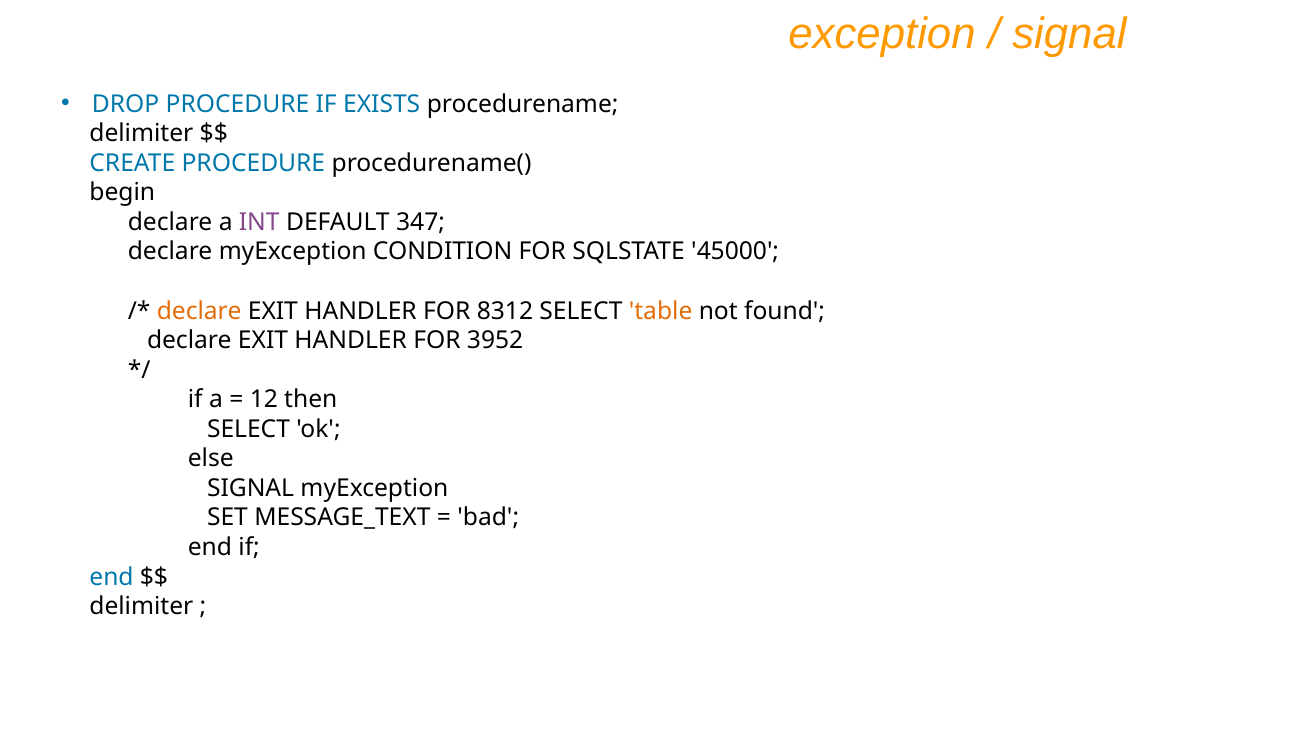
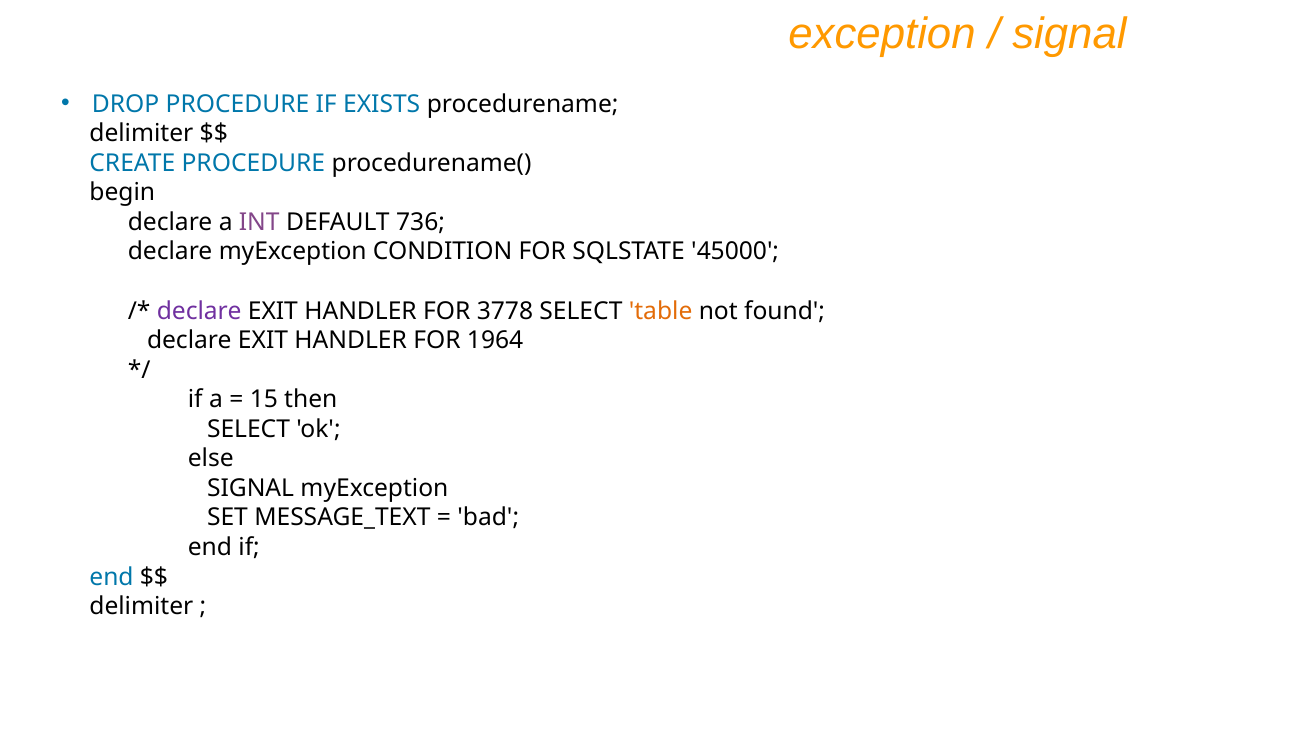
347: 347 -> 736 (421, 222)
declare colour: orange -> purple (199, 311)
8312: 8312 -> 3778 (505, 311)
3952: 3952 -> 1964 (495, 340)
12: 12 -> 15 (264, 399)
